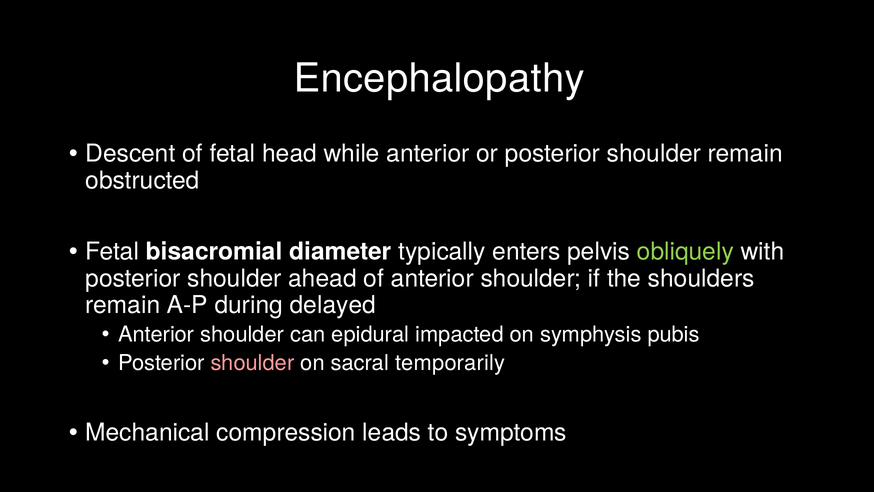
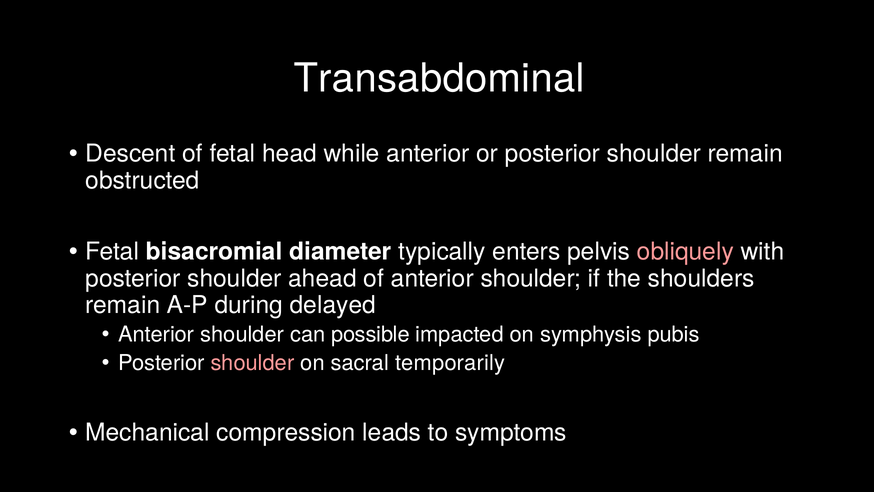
Encephalopathy: Encephalopathy -> Transabdominal (439, 78)
obliquely colour: light green -> pink (685, 252)
epidural: epidural -> possible (370, 334)
